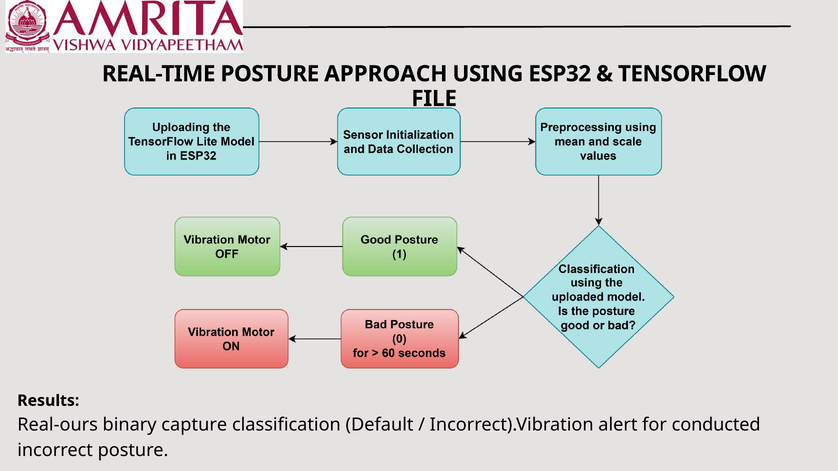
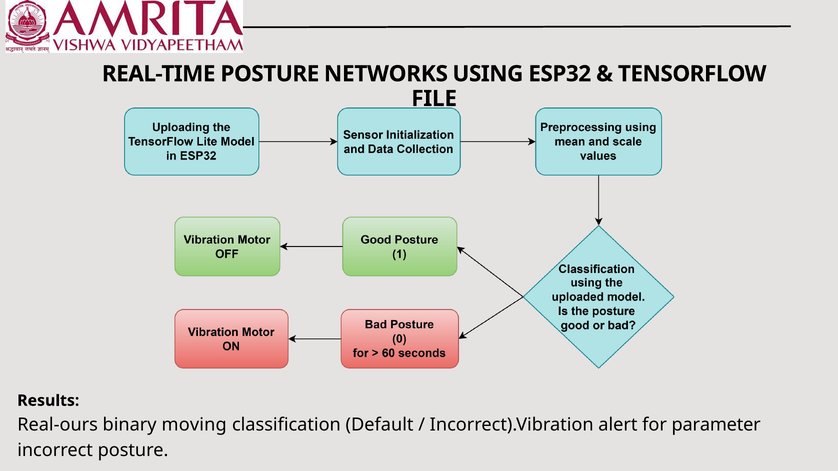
APPROACH: APPROACH -> NETWORKS (386, 74)
capture: capture -> moving (194, 425)
conducted: conducted -> parameter (716, 425)
